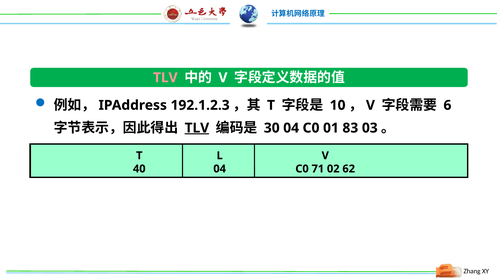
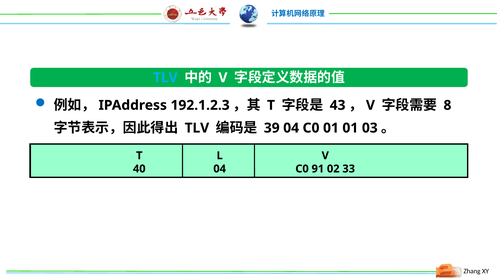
TLV colour: pink -> light blue (165, 78)
10: 10 -> 43 (338, 105)
6: 6 -> 8 (447, 105)
TLV underline: present -> none (197, 128)
30: 30 -> 39 (272, 128)
01 83: 83 -> 01 (350, 128)
71: 71 -> 91 (318, 169)
62: 62 -> 33 (349, 169)
